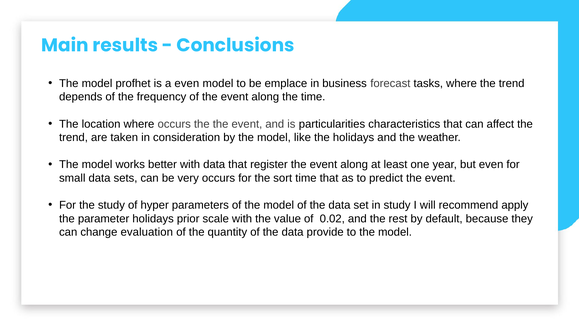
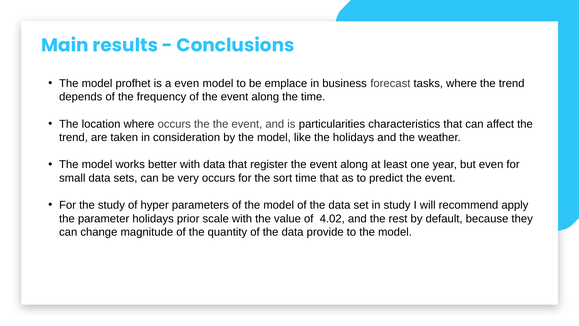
0.02: 0.02 -> 4.02 (332, 218)
evaluation: evaluation -> magnitude (147, 232)
